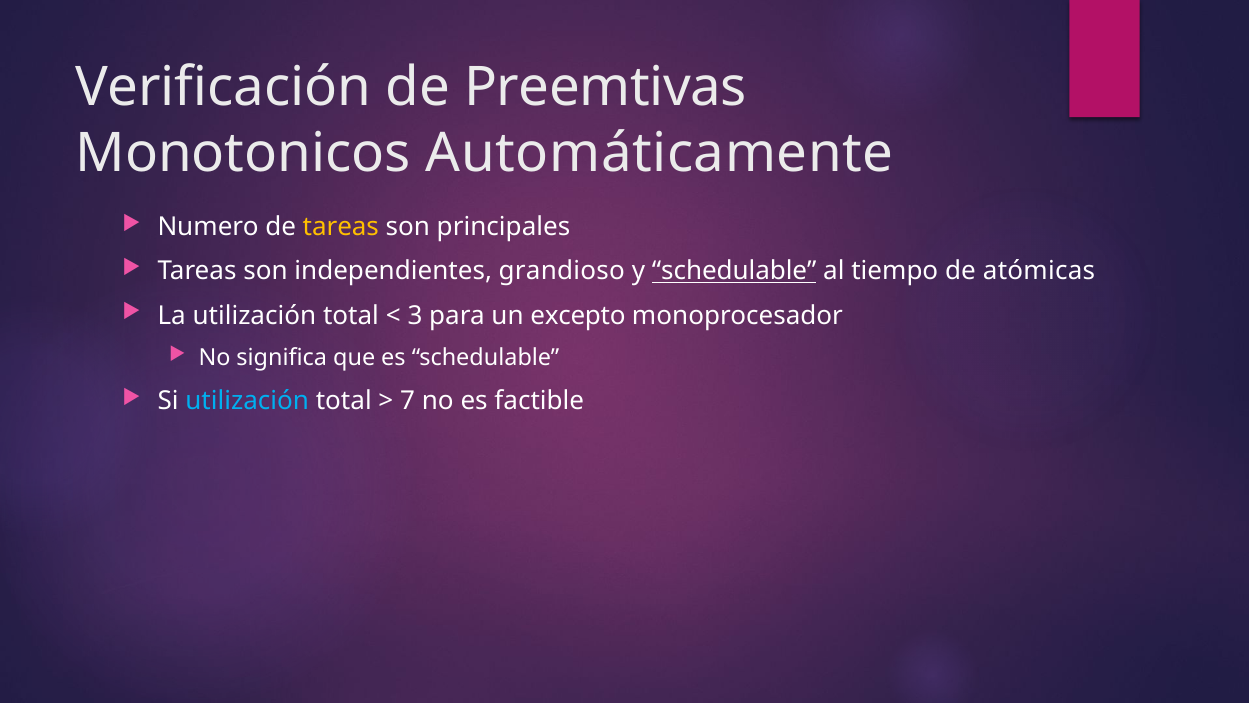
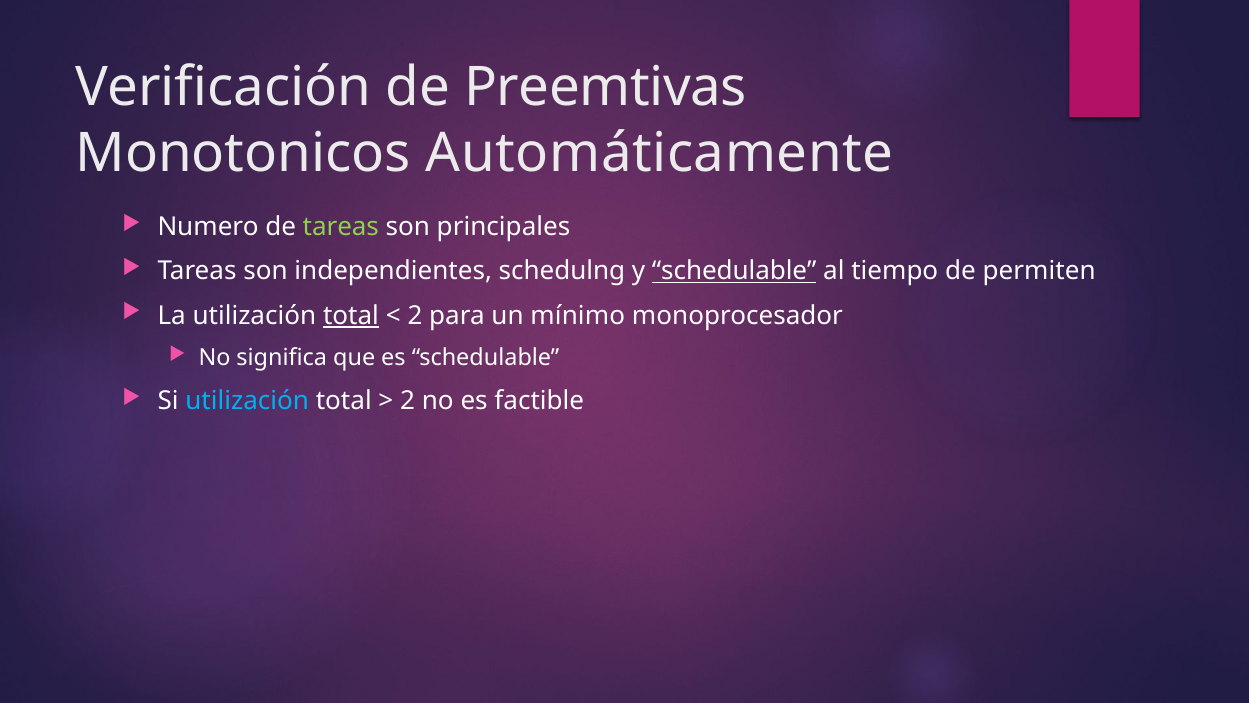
tareas colour: yellow -> light green (341, 227)
grandioso: grandioso -> schedulng (562, 271)
atómicas: atómicas -> permiten (1039, 271)
total underline: none -> present (351, 315)
3: 3 -> 2 (415, 315)
excepto: excepto -> mínimo (578, 315)
7: 7 -> 2 (408, 401)
